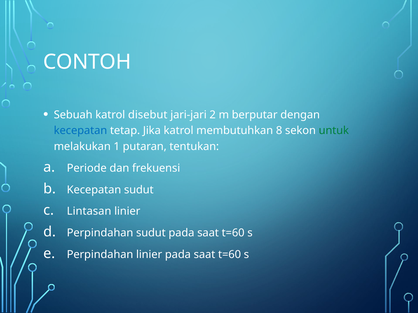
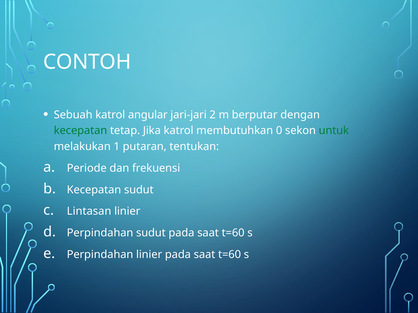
disebut: disebut -> angular (148, 115)
kecepatan colour: blue -> green (80, 131)
8: 8 -> 0 (279, 131)
